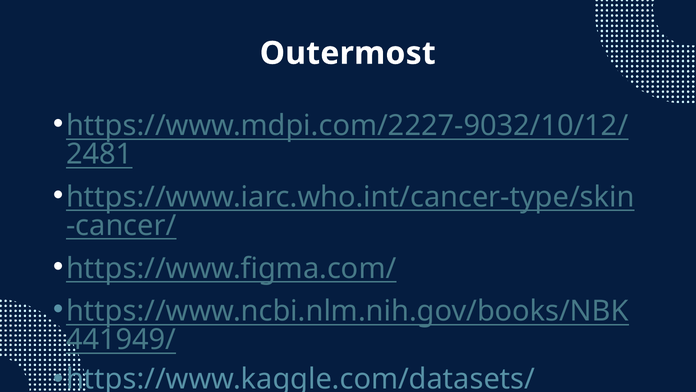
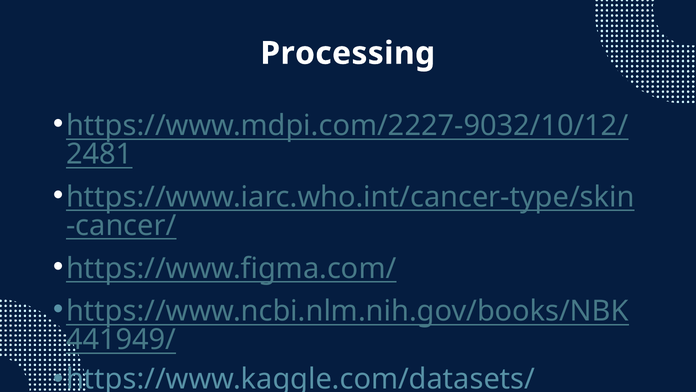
Outermost: Outermost -> Processing (348, 53)
